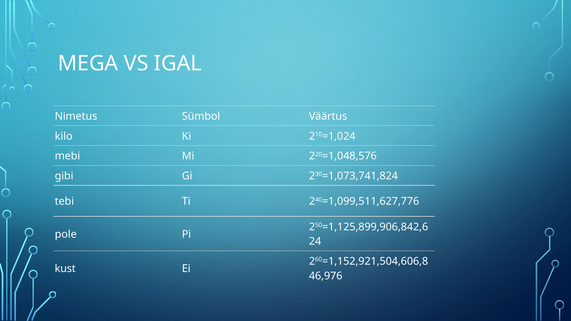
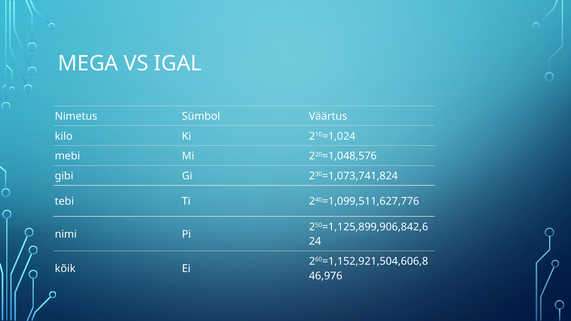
pole: pole -> nimi (66, 234)
kust: kust -> kõik (65, 269)
